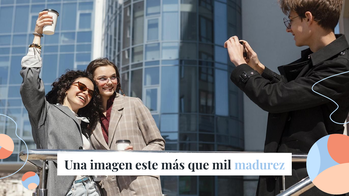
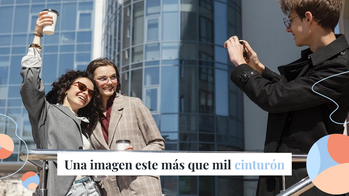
madurez: madurez -> cinturón (260, 166)
